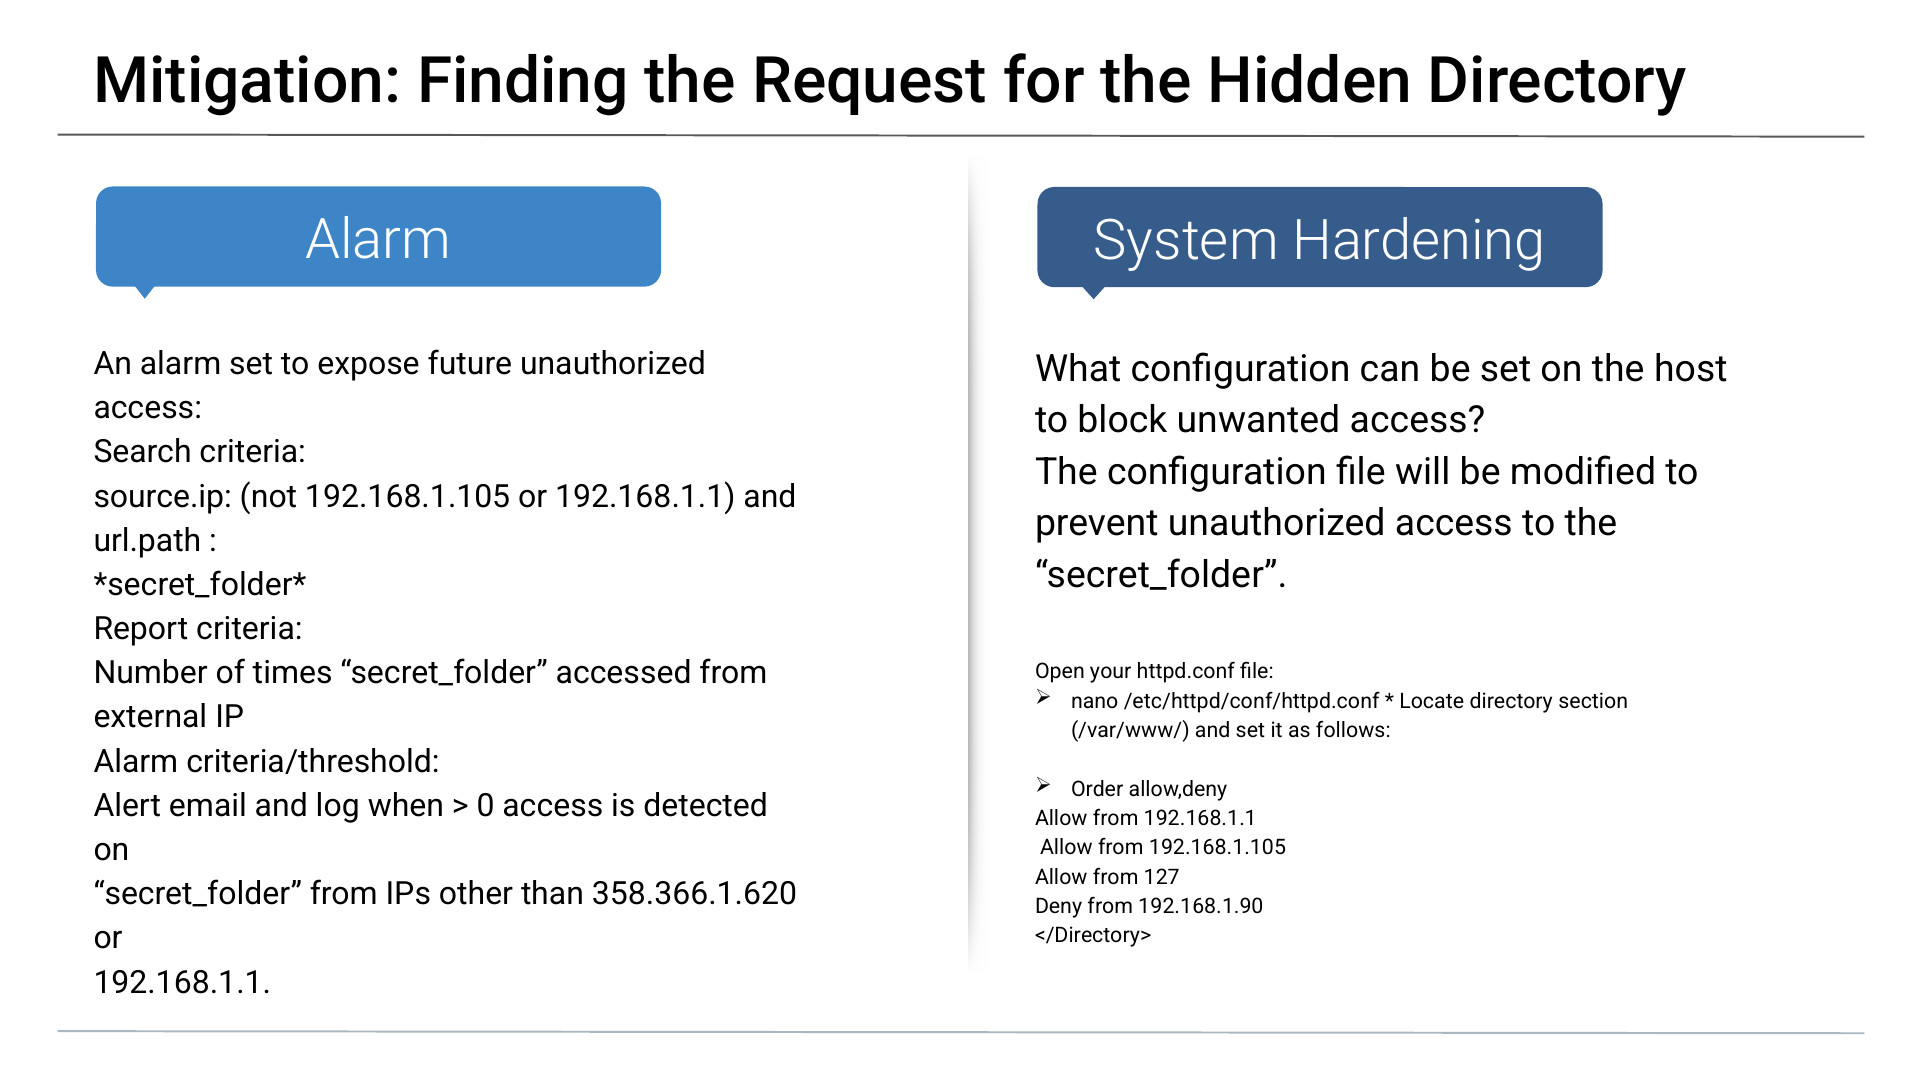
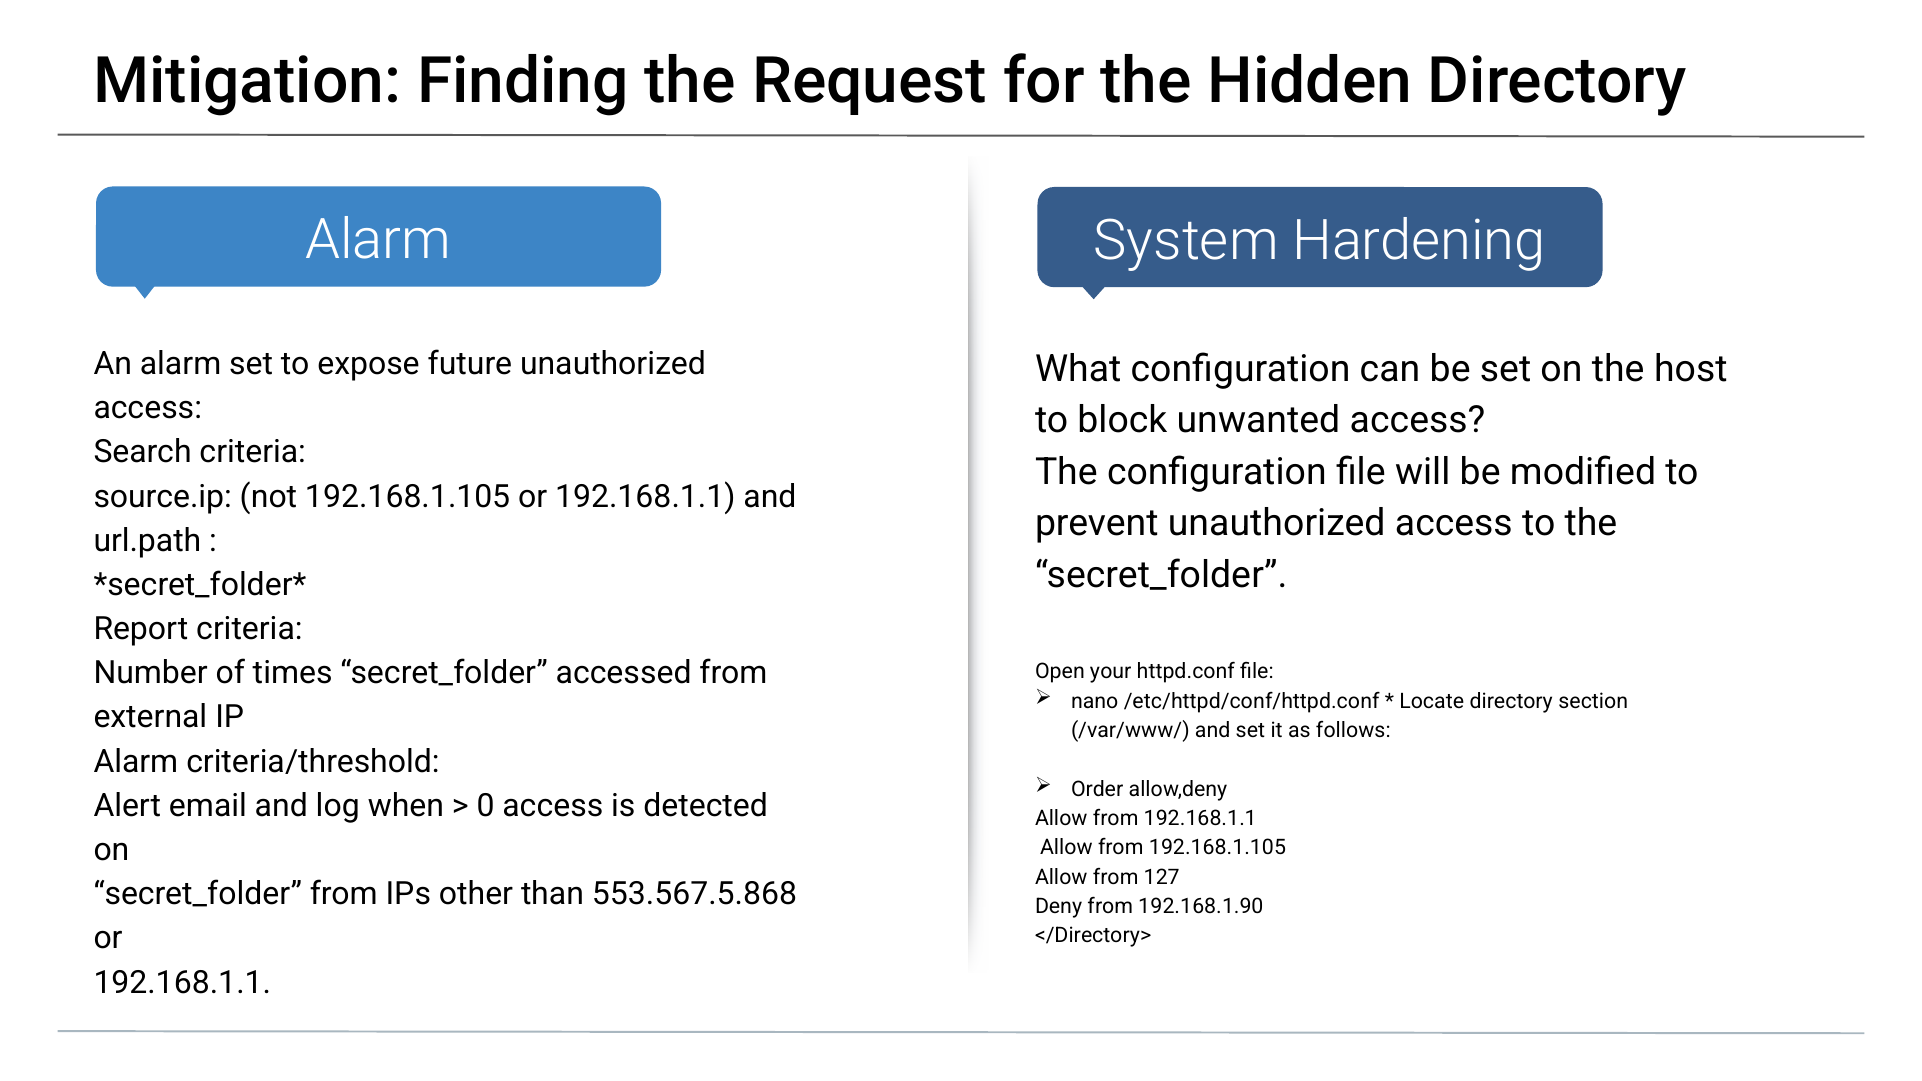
358.366.1.620: 358.366.1.620 -> 553.567.5.868 (695, 894)
